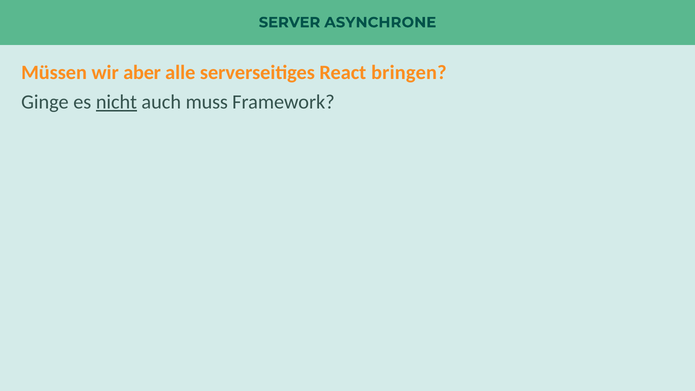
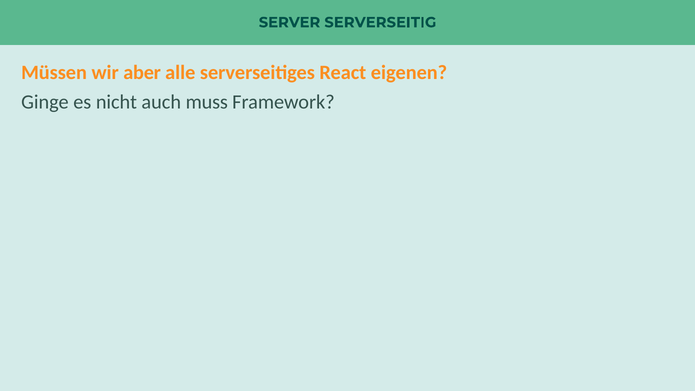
ASYNCHRONE: ASYNCHRONE -> SERVERSEITIG (380, 22)
bringen: bringen -> eigenen (409, 73)
nicht underline: present -> none (116, 102)
